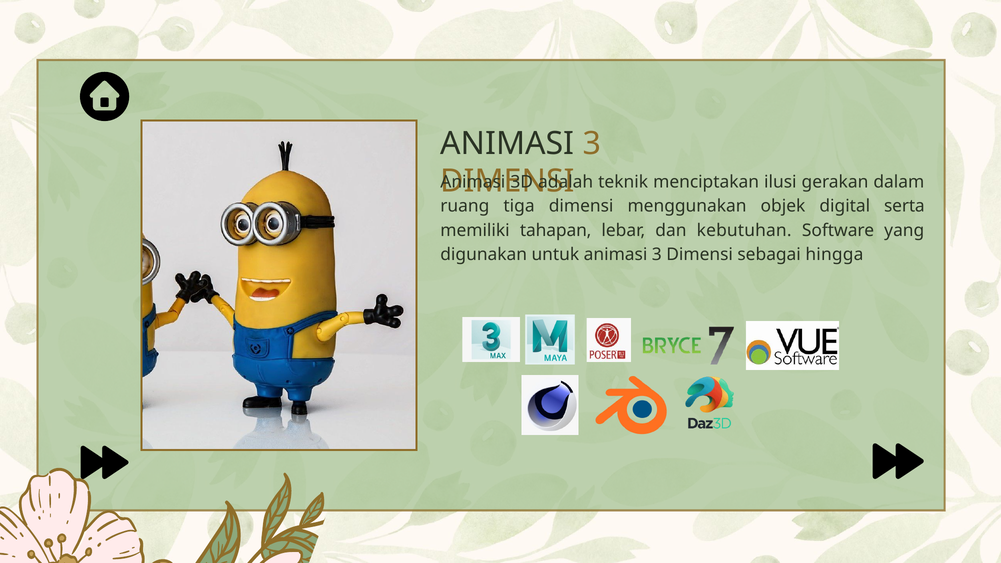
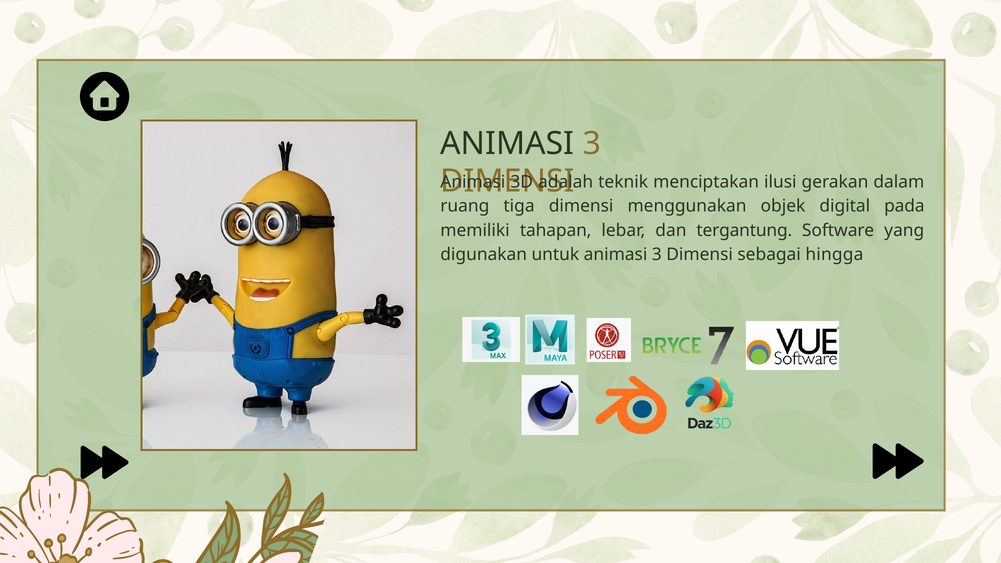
serta: serta -> pada (904, 206)
kebutuhan: kebutuhan -> tergantung (744, 230)
